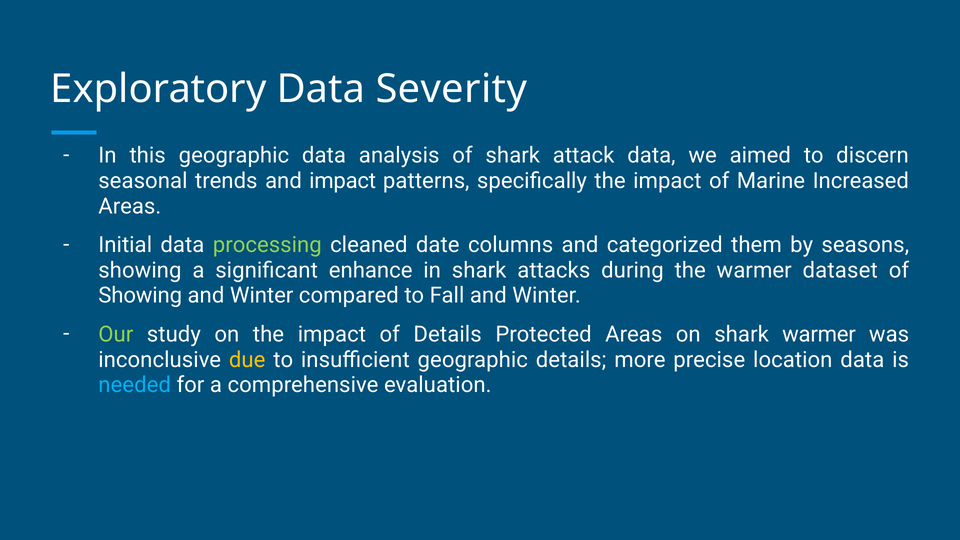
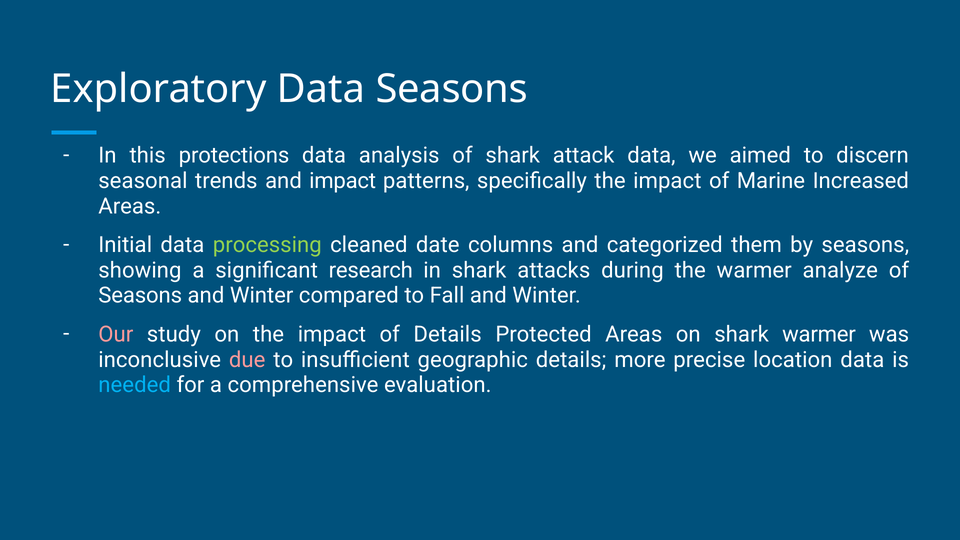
Data Severity: Severity -> Seasons (452, 89)
this geographic: geographic -> protections (234, 156)
enhance: enhance -> research (371, 270)
dataset: dataset -> analyze (840, 270)
Showing: Showing -> Seasons (140, 296)
Our colour: light green -> pink (116, 334)
due colour: yellow -> pink (247, 360)
